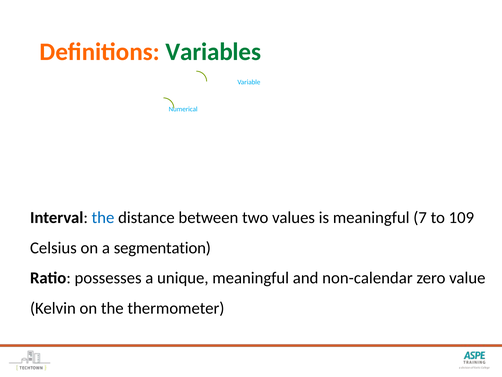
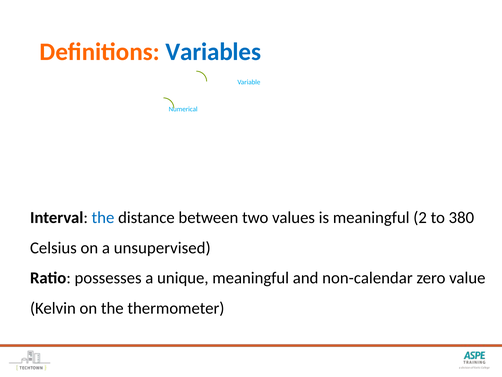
Variables colour: green -> blue (213, 52)
7: 7 -> 2 (420, 217)
109: 109 -> 380 (461, 217)
segmentation: segmentation -> unsupervised (162, 248)
